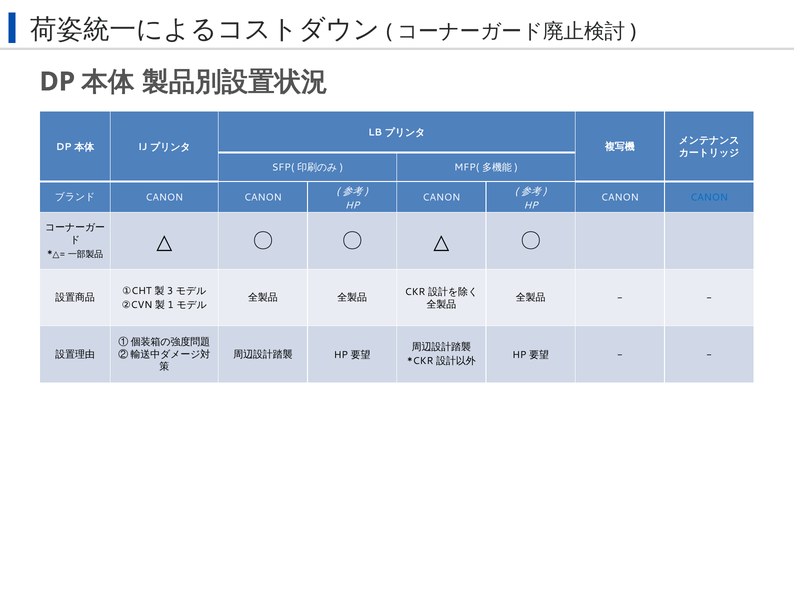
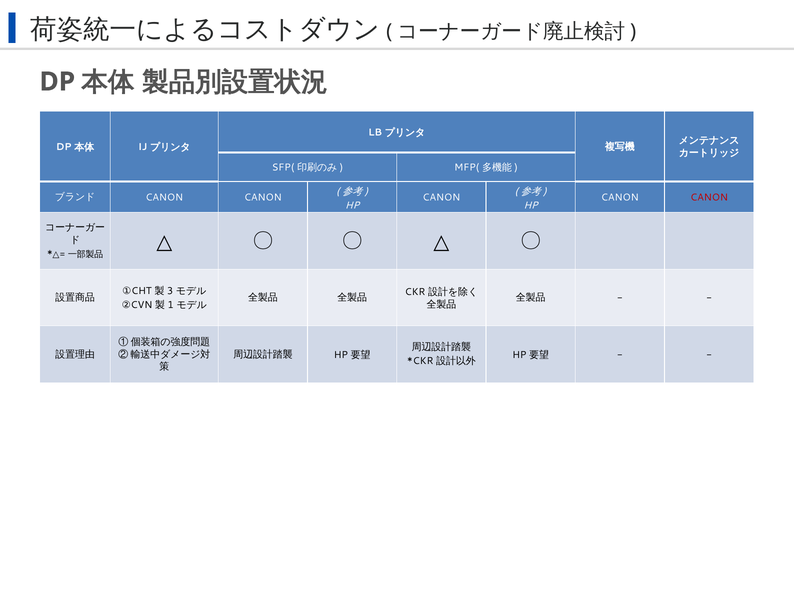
CANON colour: blue -> red (709, 197)
